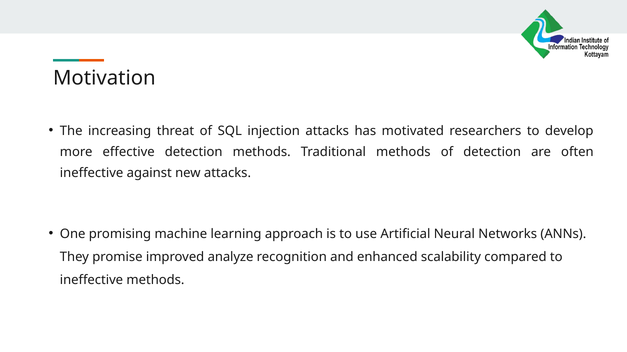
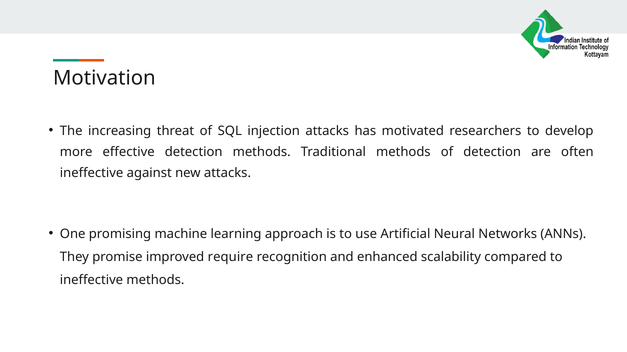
analyze: analyze -> require (230, 257)
